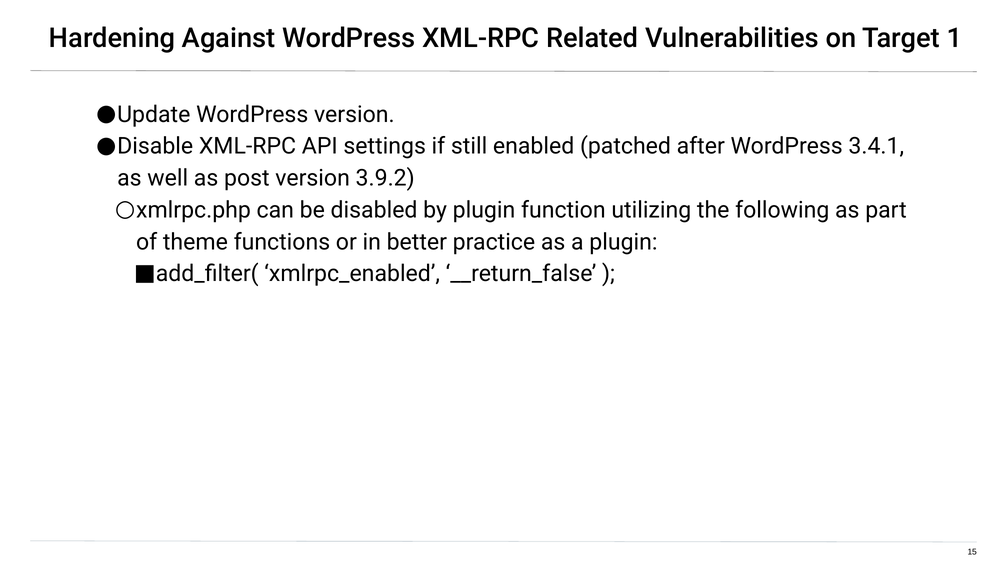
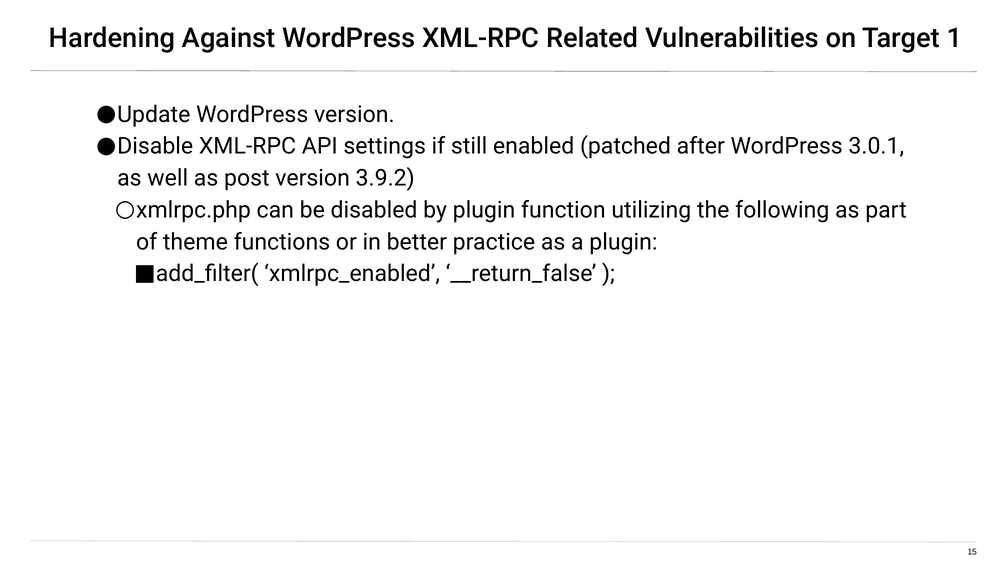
3.4.1: 3.4.1 -> 3.0.1 (876, 146)
